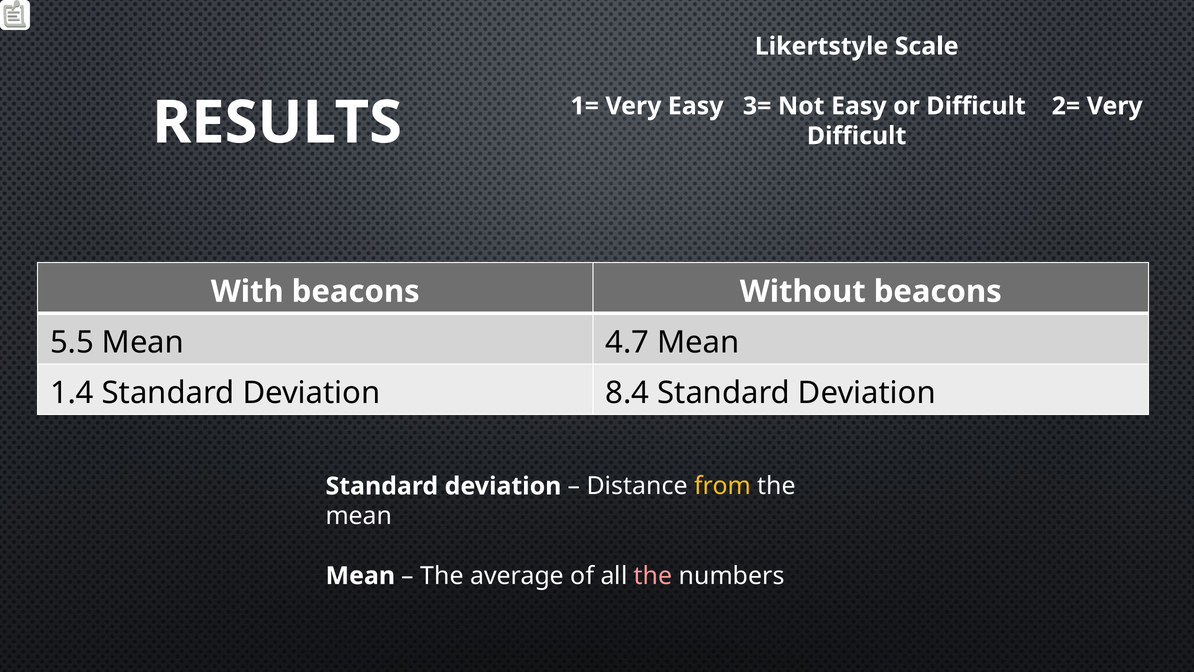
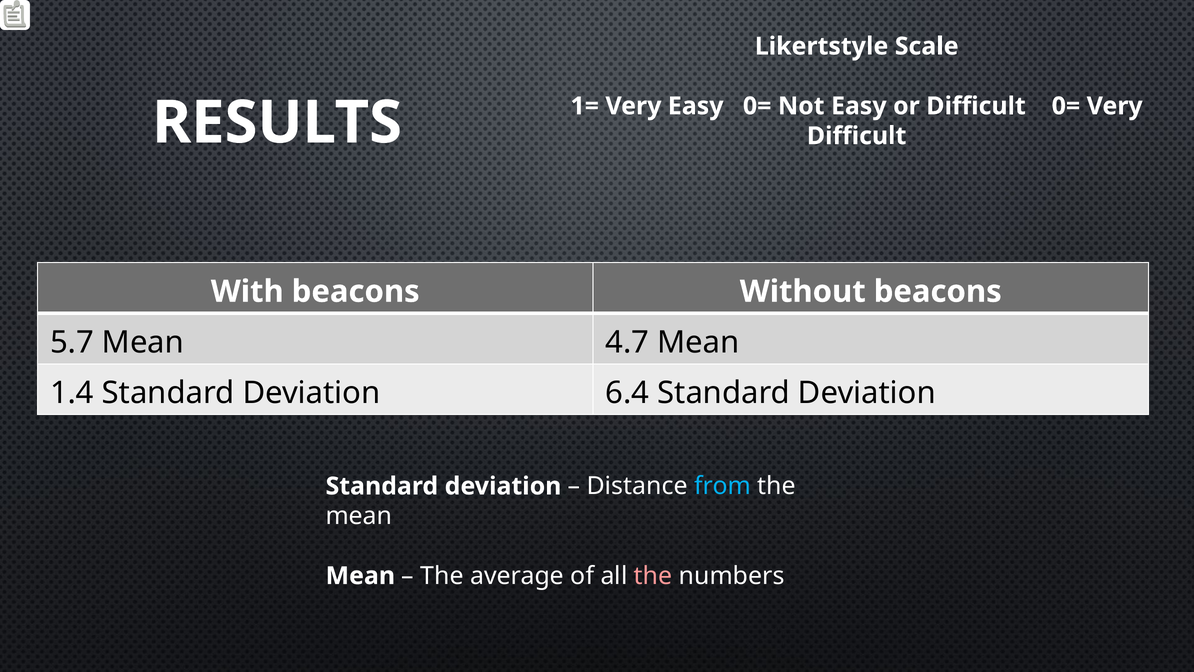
Easy 3=: 3= -> 0= (757, 106)
Difficult 2=: 2= -> 0= (1066, 106)
5.5: 5.5 -> 5.7 (72, 342)
8.4: 8.4 -> 6.4 (627, 393)
from colour: yellow -> light blue (723, 486)
